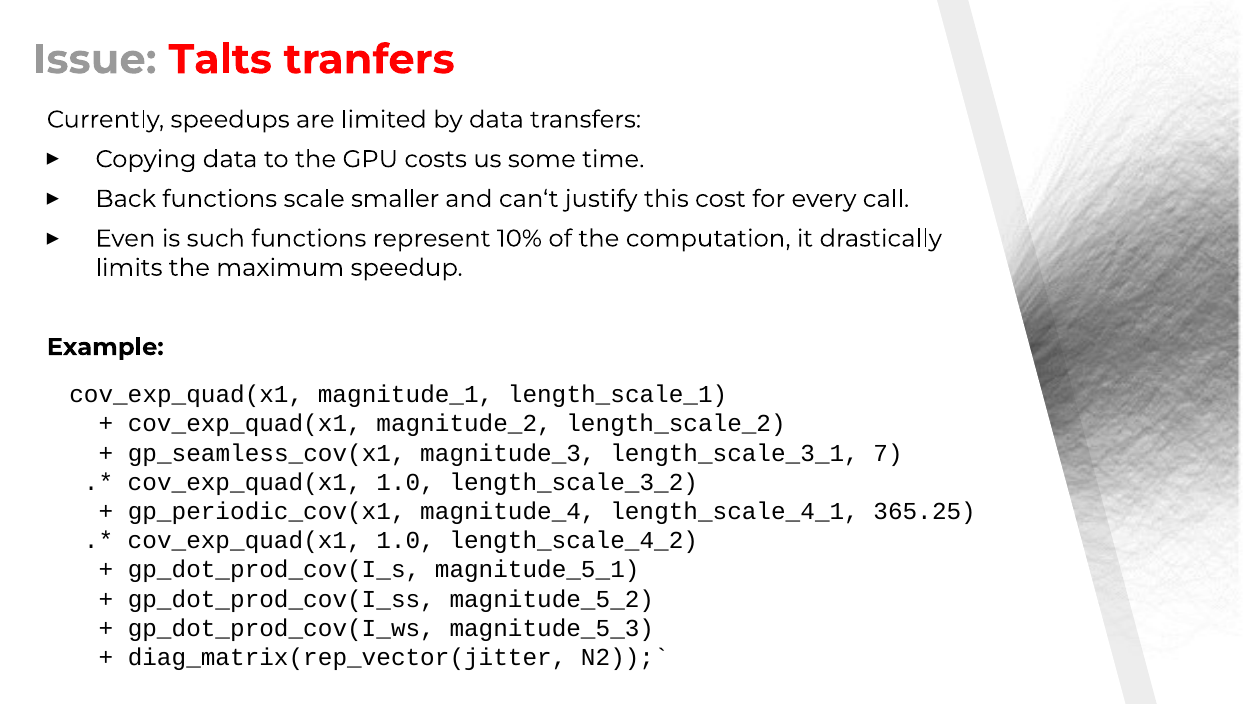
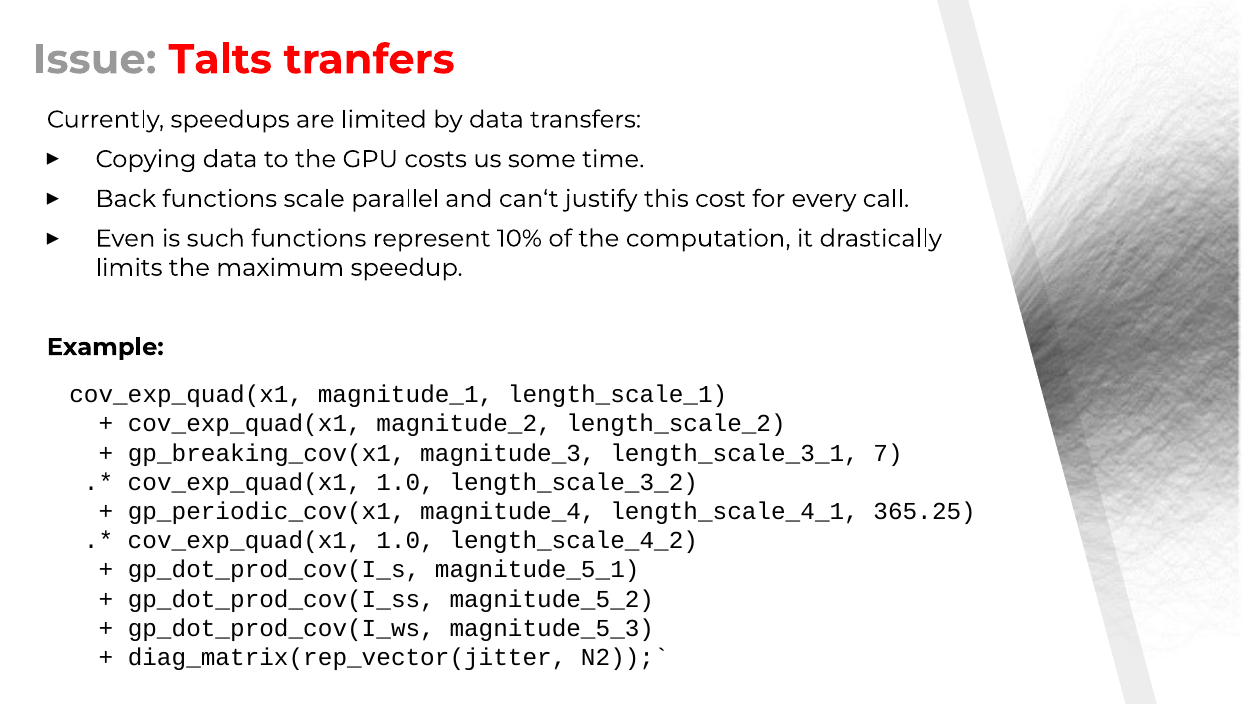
smaller: smaller -> parallel (395, 199)
gp_seamless_cov(x1: gp_seamless_cov(x1 -> gp_breaking_cov(x1 (267, 453)
